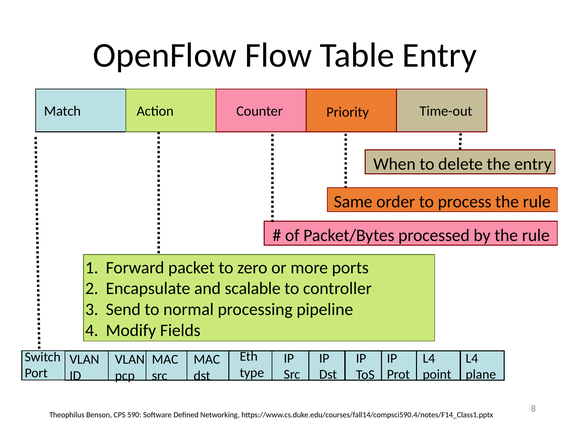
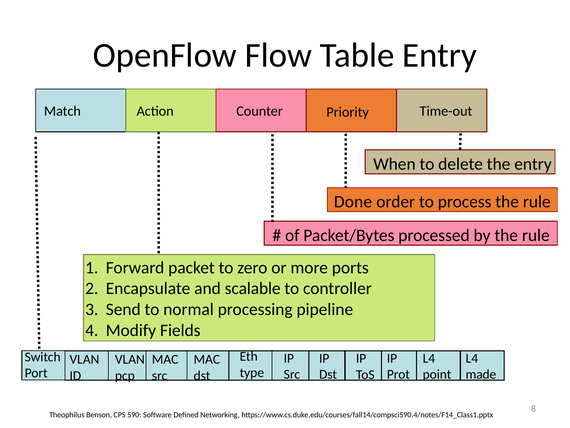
Same: Same -> Done (353, 202)
plane: plane -> made (481, 374)
